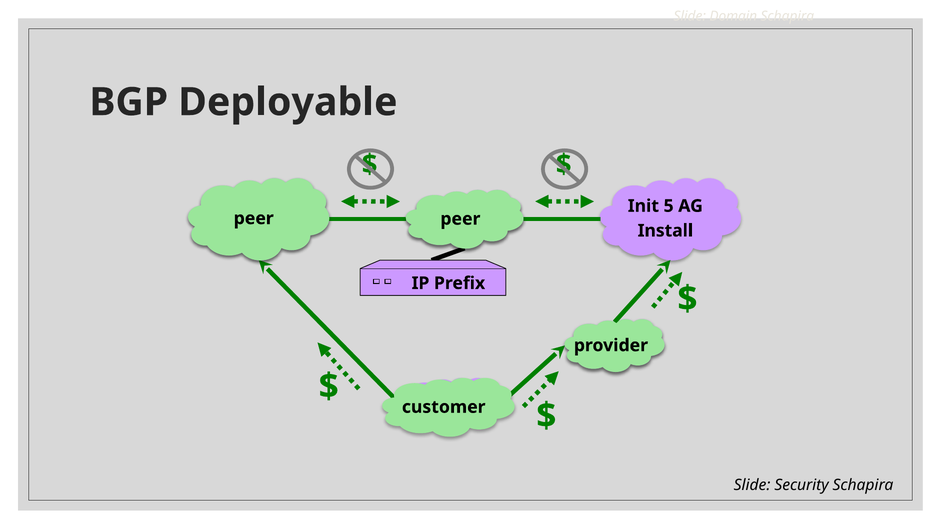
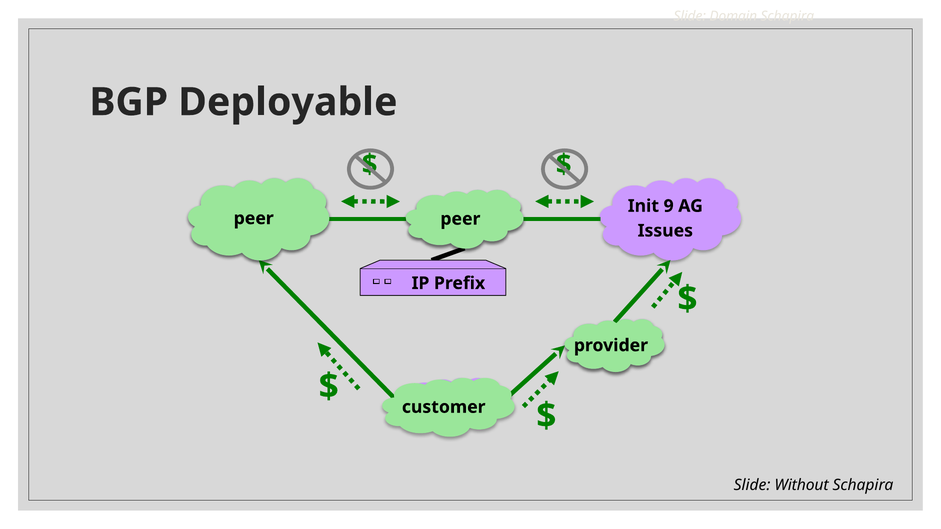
5: 5 -> 9 (669, 206)
Install: Install -> Issues (665, 231)
Security: Security -> Without (802, 485)
